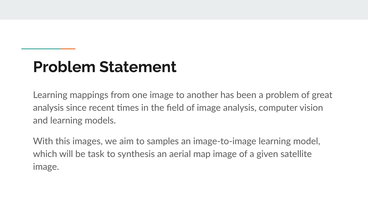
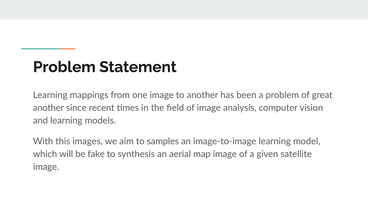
analysis: analysis -> another (48, 108)
task: task -> fake (96, 154)
